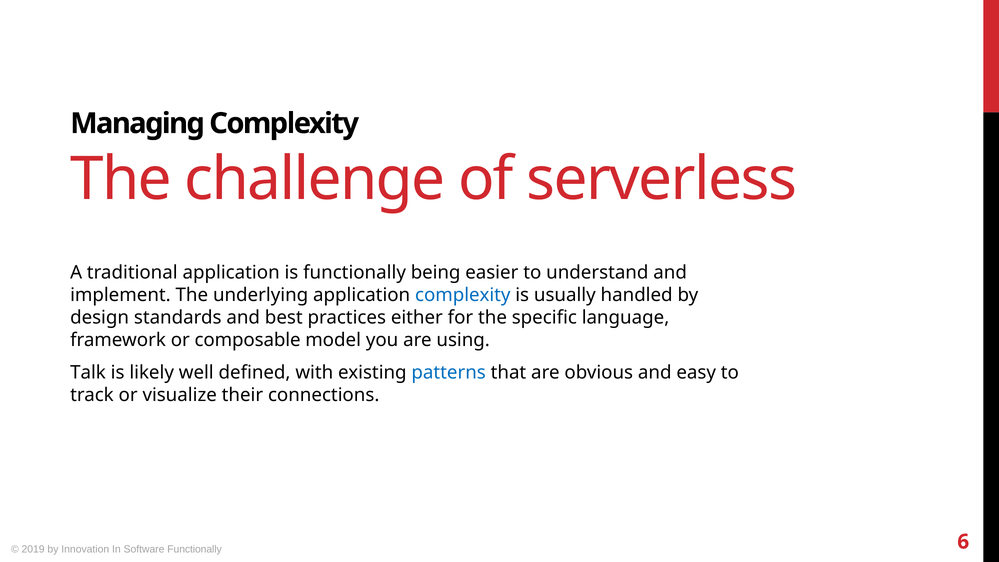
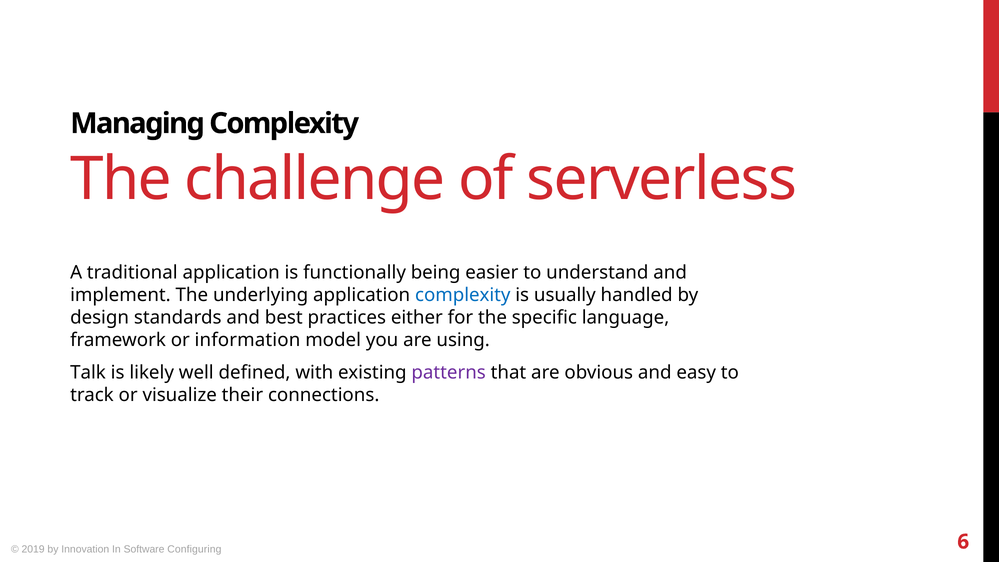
composable: composable -> information (247, 340)
patterns colour: blue -> purple (449, 373)
Software Functionally: Functionally -> Configuring (194, 549)
